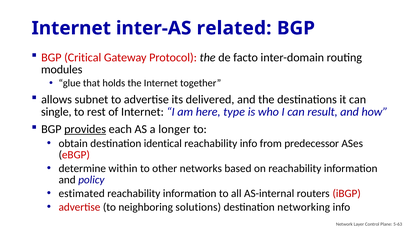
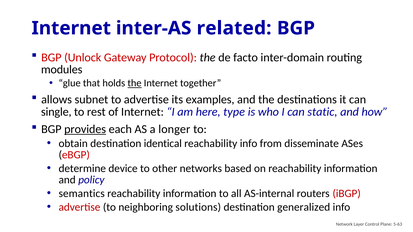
Critical: Critical -> Unlock (83, 57)
the underline: none -> present (135, 83)
delivered: delivered -> examples (210, 100)
result: result -> static (322, 112)
predecessor: predecessor -> disseminate (312, 144)
within: within -> device (123, 169)
estimated: estimated -> semantics (82, 194)
networking: networking -> generalized (304, 207)
